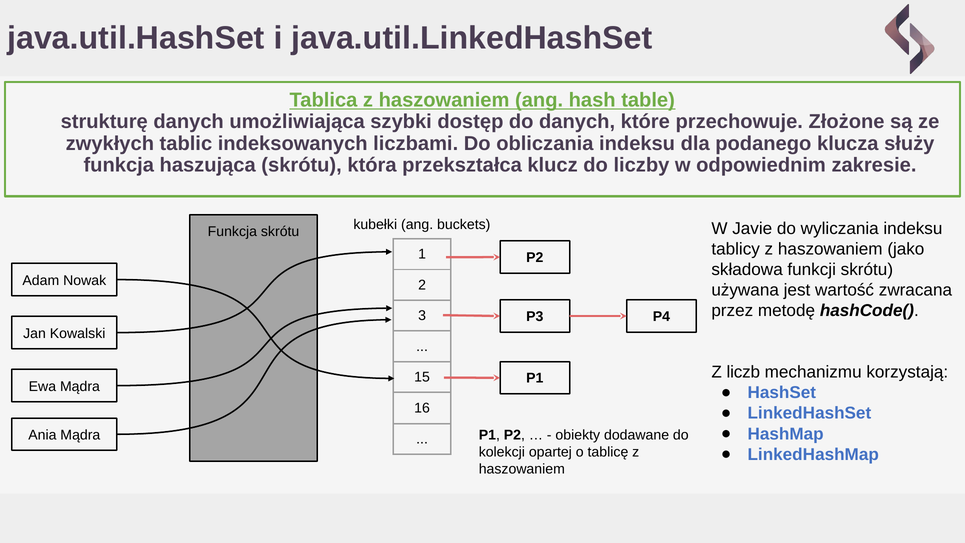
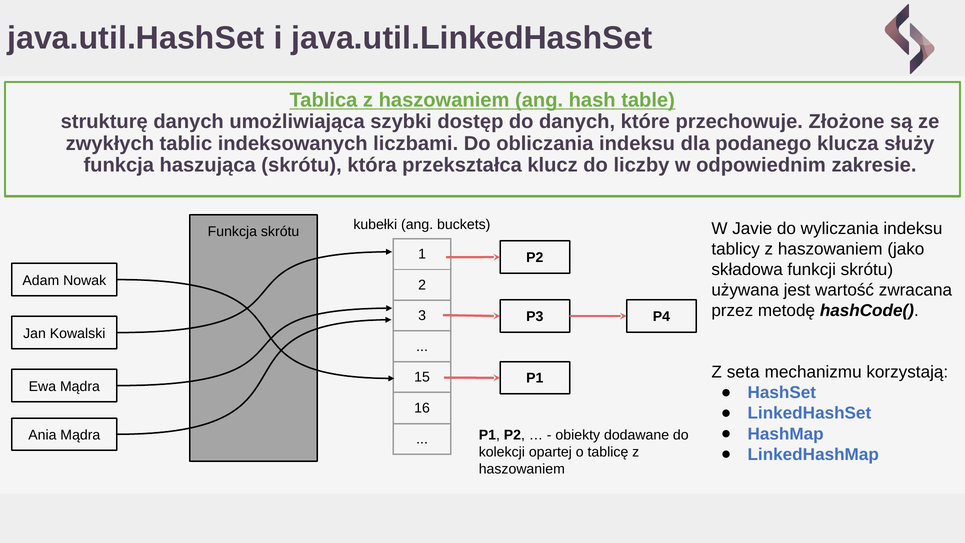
liczb: liczb -> seta (743, 372)
